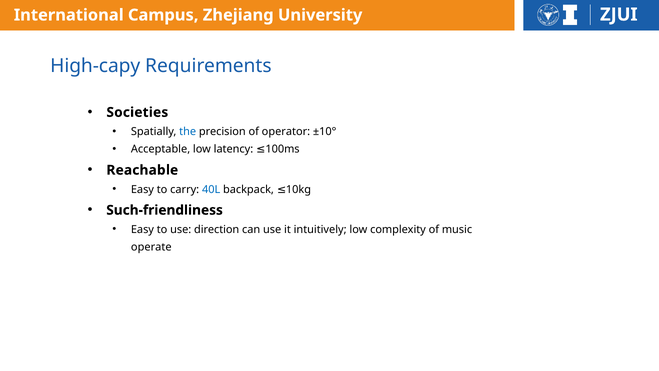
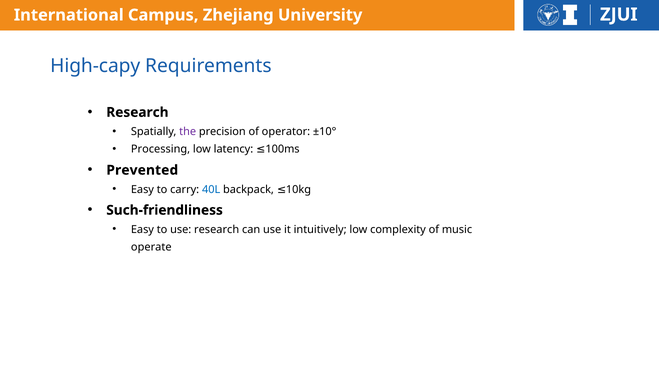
Societies: Societies -> Research (137, 112)
the colour: blue -> purple (188, 131)
Acceptable: Acceptable -> Processing (161, 149)
Reachable: Reachable -> Prevented (142, 170)
use direction: direction -> research (217, 229)
